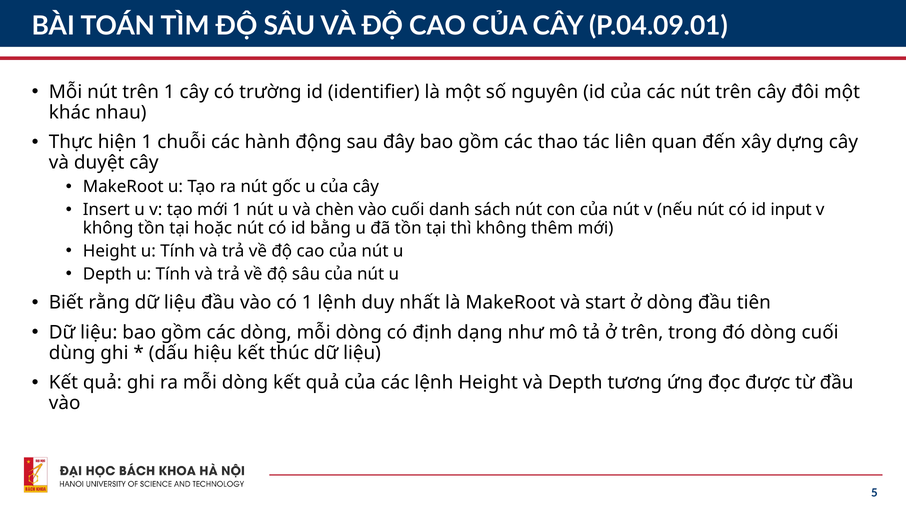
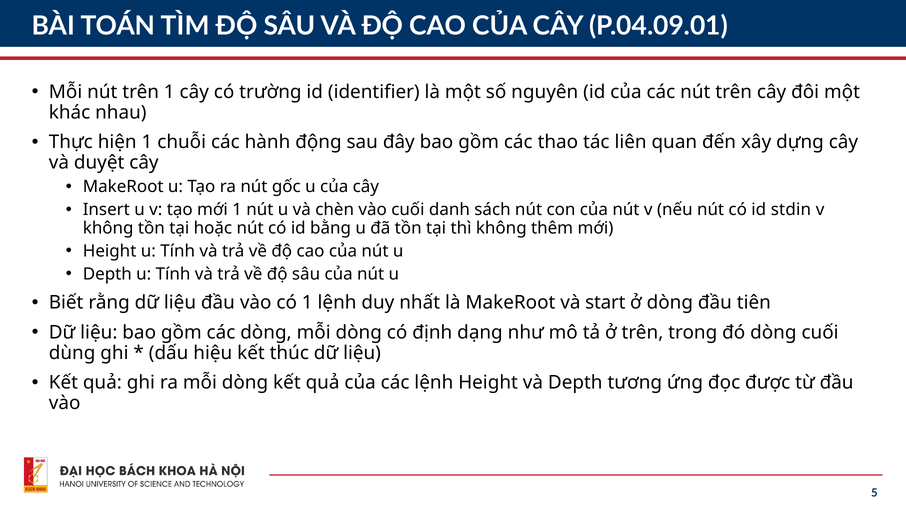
input: input -> stdin (791, 210)
